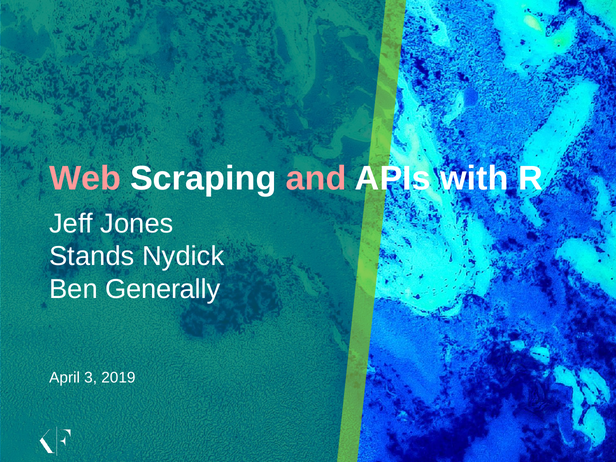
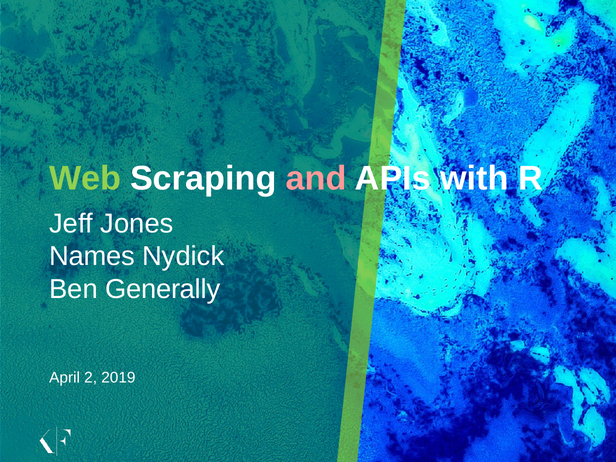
Web colour: pink -> light green (85, 178)
Stands: Stands -> Names (92, 256)
3: 3 -> 2 (91, 378)
